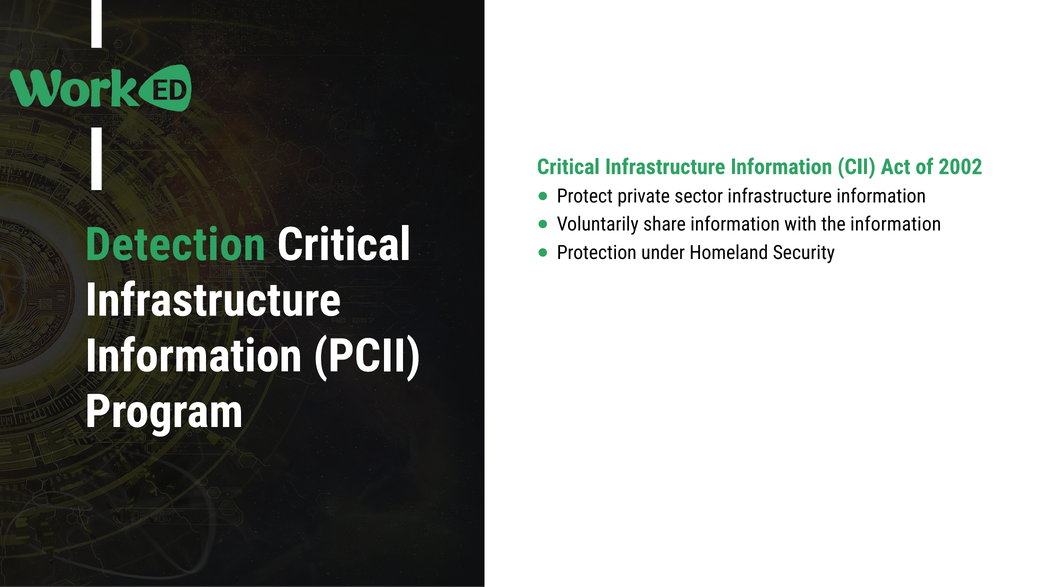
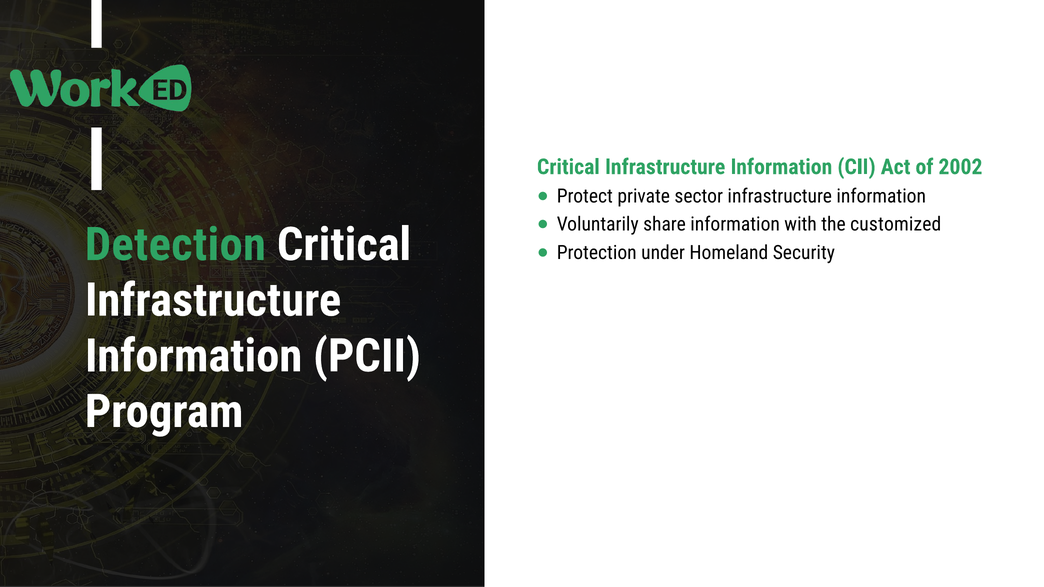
the information: information -> customized (896, 225)
